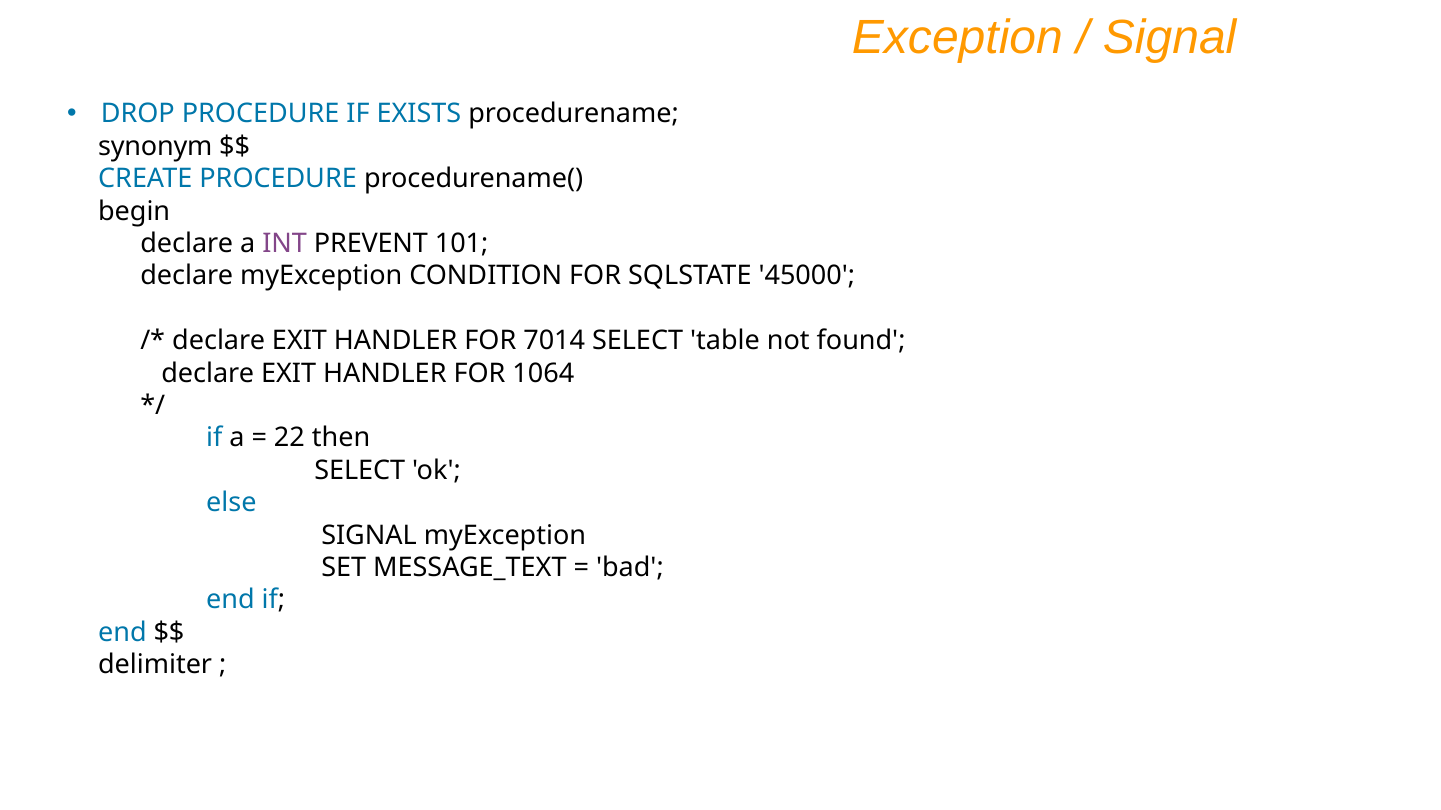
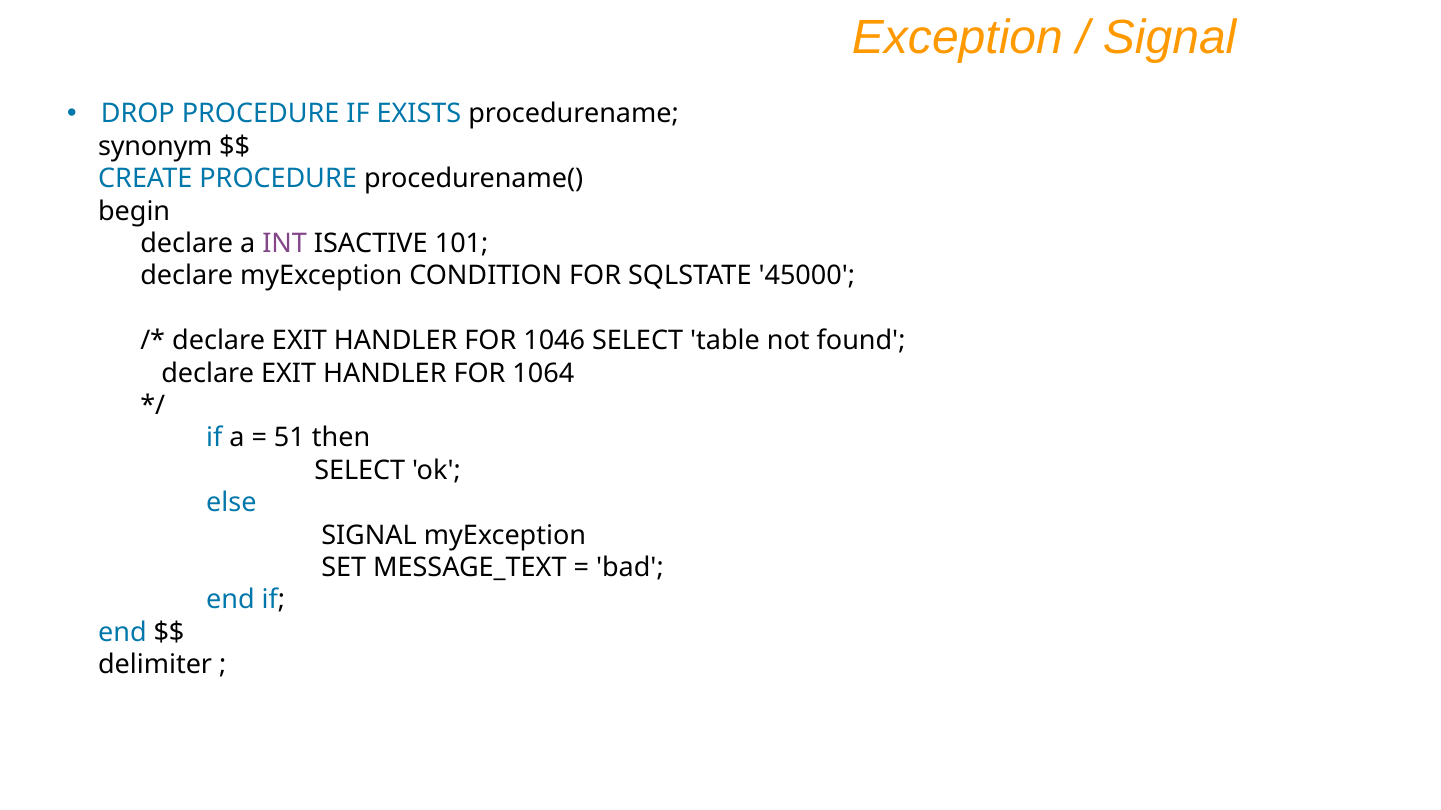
PREVENT: PREVENT -> ISACTIVE (371, 244)
7014: 7014 -> 1046 (554, 341)
22: 22 -> 51 (289, 438)
